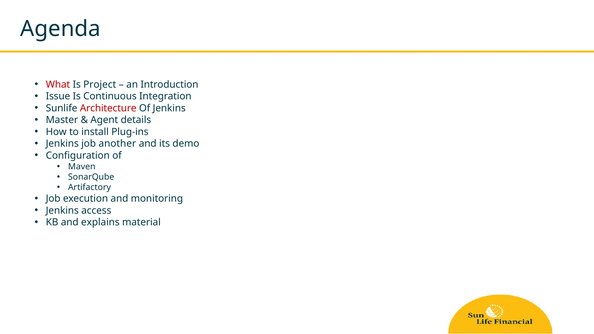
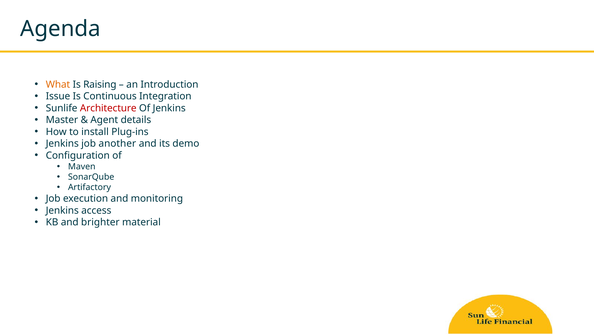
What colour: red -> orange (58, 84)
Project: Project -> Raising (100, 84)
explains: explains -> brighter (100, 222)
